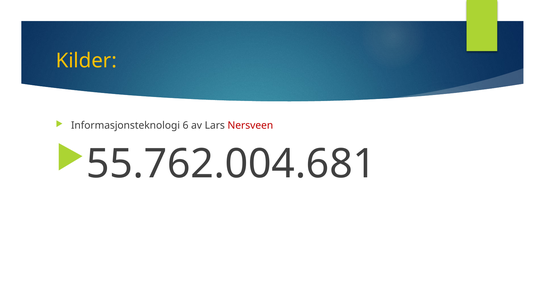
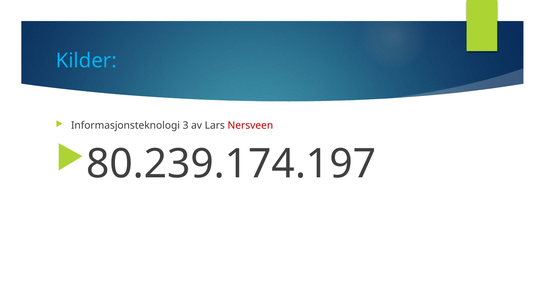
Kilder colour: yellow -> light blue (86, 61)
6: 6 -> 3 (186, 125)
55.762.004.681: 55.762.004.681 -> 80.239.174.197 (231, 164)
